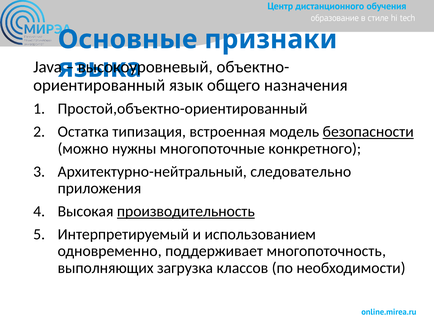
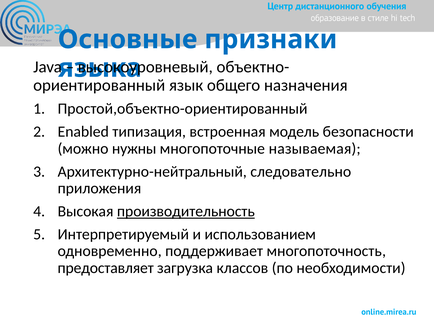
Остатка: Остатка -> Enabled (83, 132)
безопасности underline: present -> none (368, 132)
конкретного: конкретного -> называемая (315, 149)
выполняющих: выполняющих -> предоставляет (106, 268)
